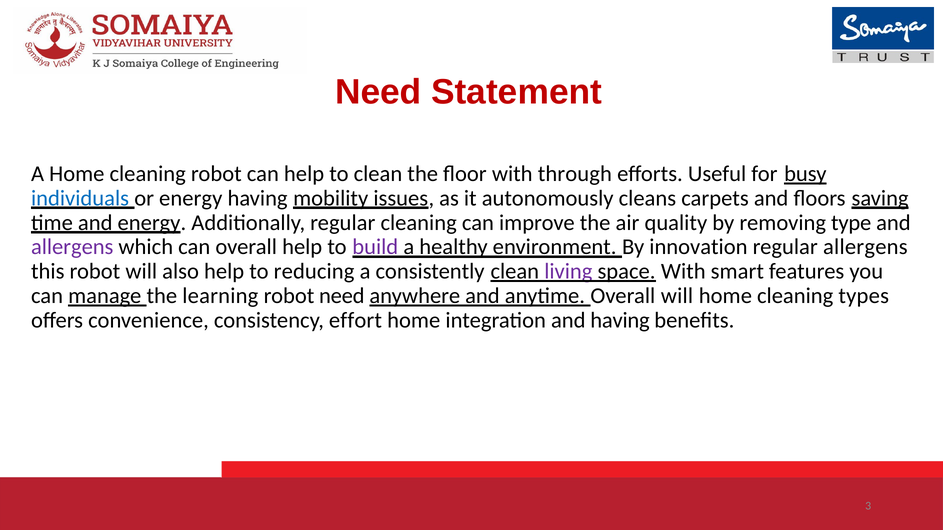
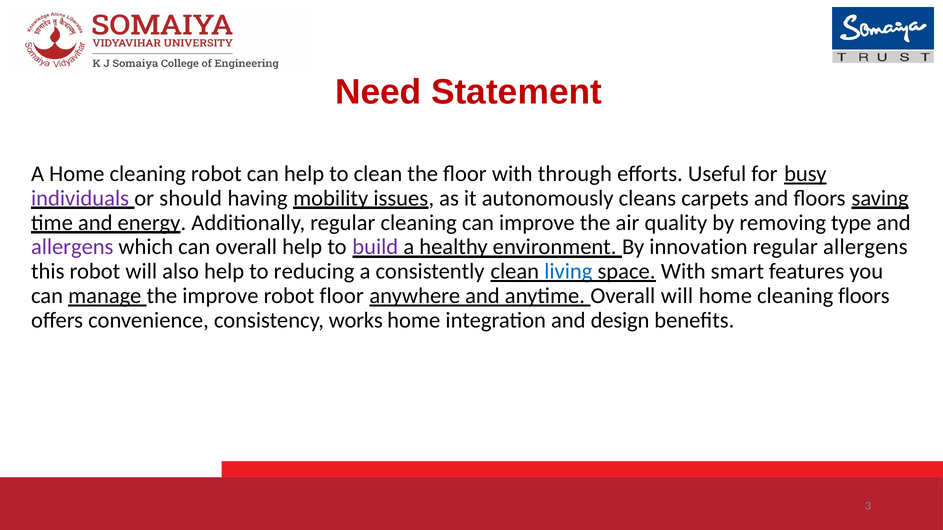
individuals colour: blue -> purple (80, 198)
or energy: energy -> should (191, 198)
living colour: purple -> blue (568, 272)
the learning: learning -> improve (220, 296)
robot need: need -> floor (342, 296)
cleaning types: types -> floors (864, 296)
effort: effort -> works (356, 321)
and having: having -> design (620, 321)
